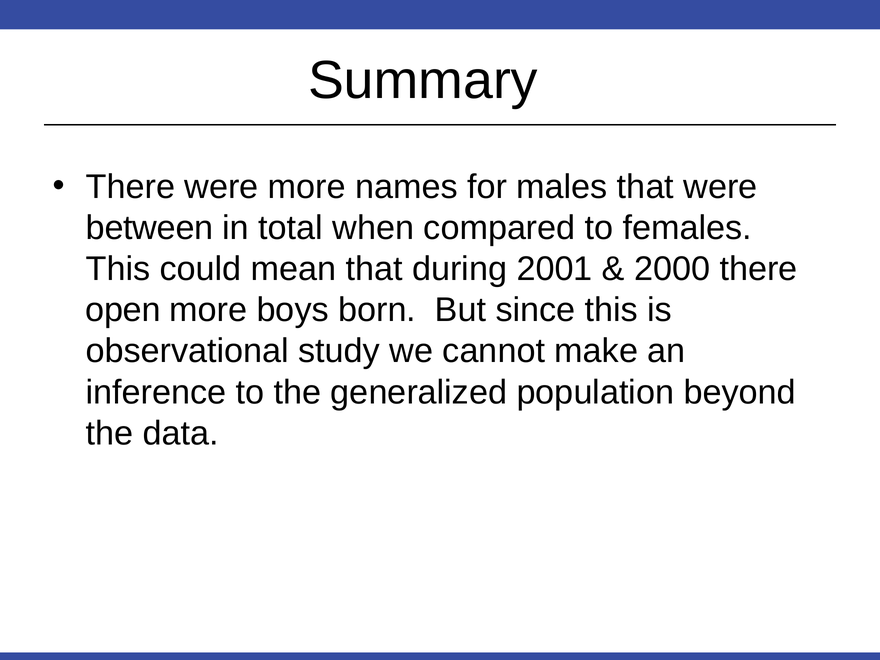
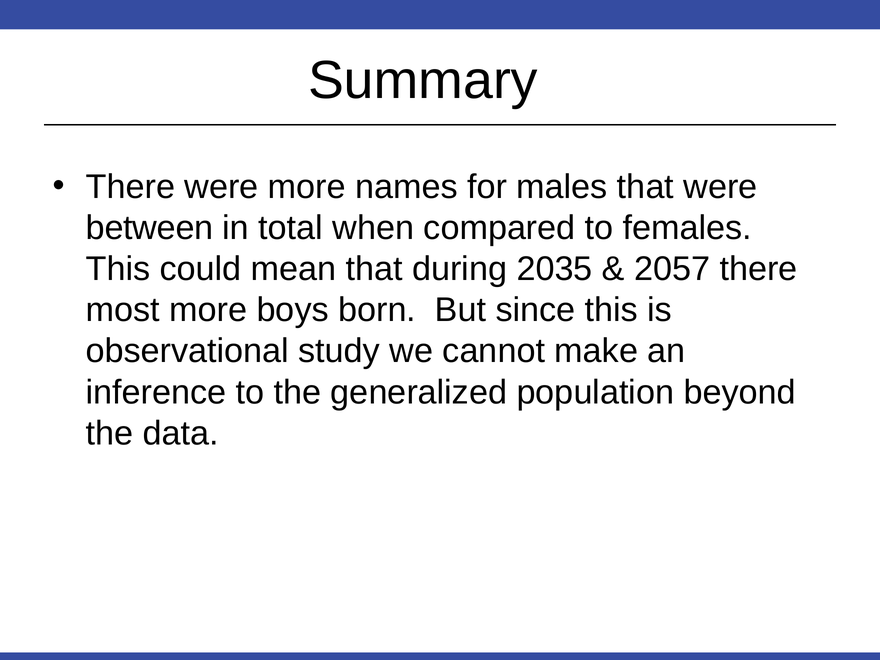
2001: 2001 -> 2035 (555, 269)
2000: 2000 -> 2057 (672, 269)
open: open -> most (123, 310)
